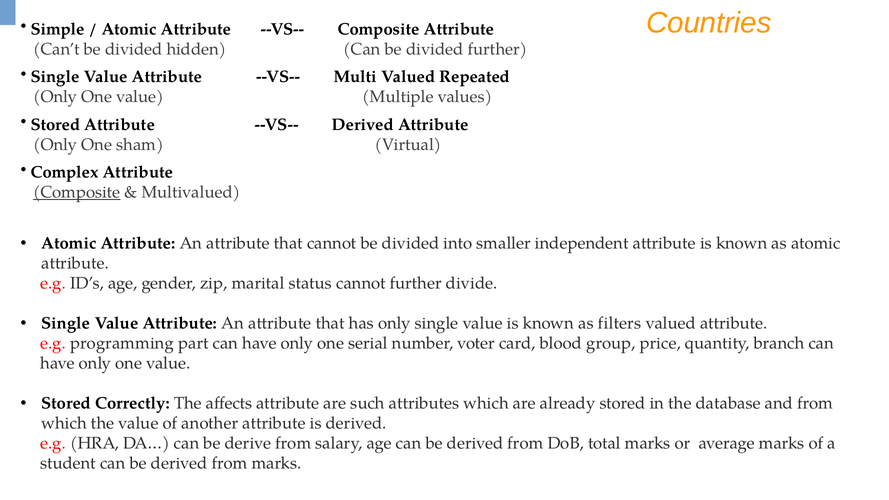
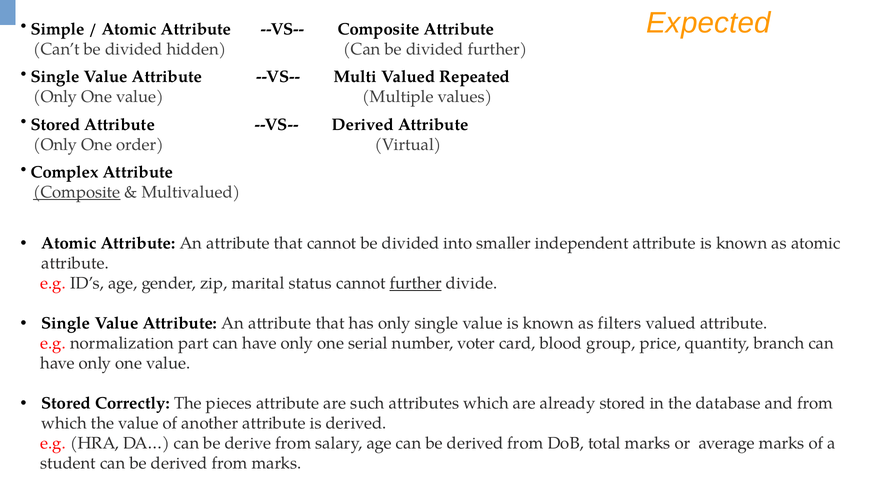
Countries: Countries -> Expected (709, 23)
sham: sham -> order (140, 145)
further underline: none -> present (416, 283)
programming: programming -> normalization (122, 343)
affects: affects -> pieces (229, 403)
